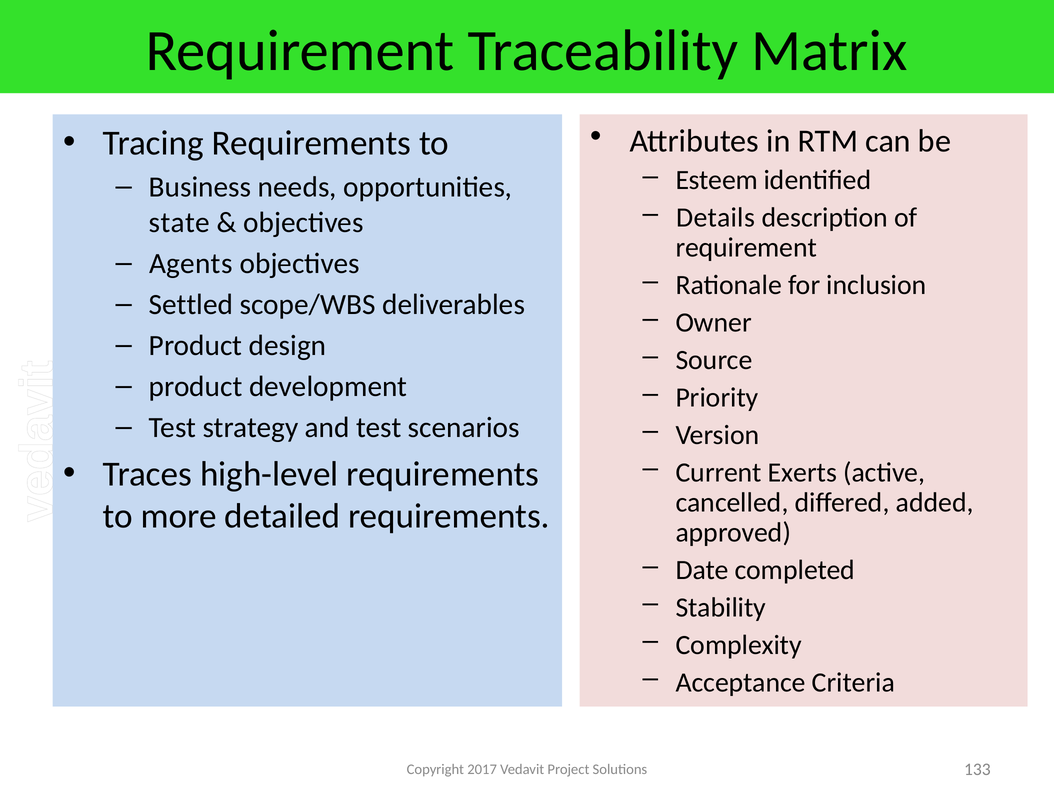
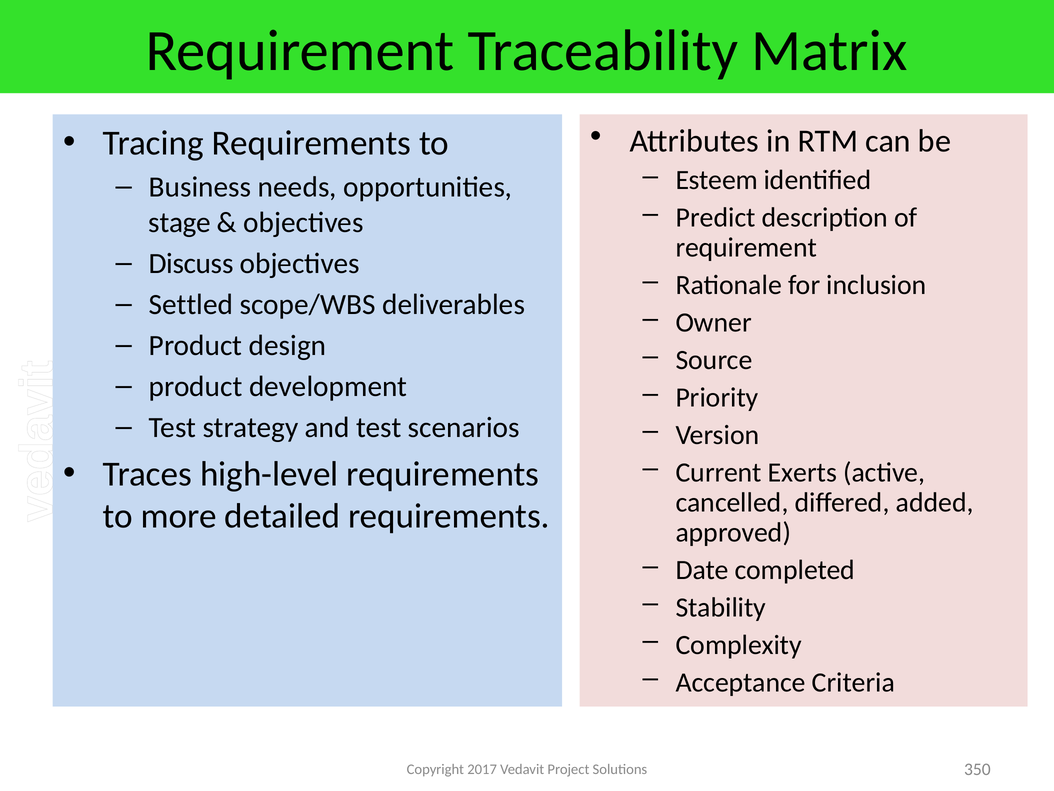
Details: Details -> Predict (716, 218)
state: state -> stage (180, 222)
Agents: Agents -> Discuss (191, 263)
133: 133 -> 350 (977, 769)
